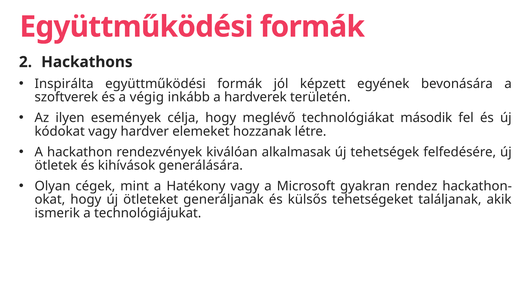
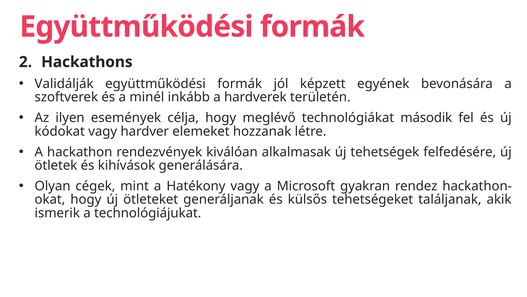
Inspirálta: Inspirálta -> Validálják (64, 84)
végig: végig -> minél (147, 97)
